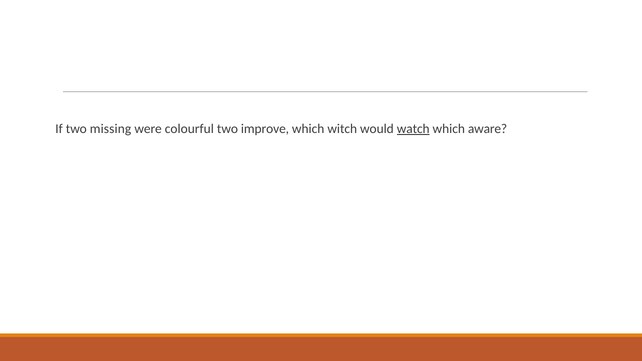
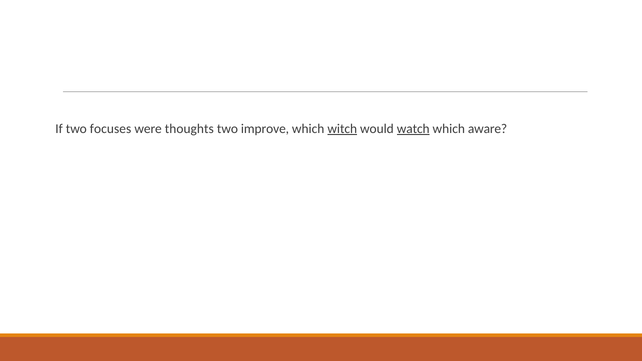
missing: missing -> focuses (111, 129)
colourful: colourful -> thoughts (189, 129)
witch underline: none -> present (342, 129)
